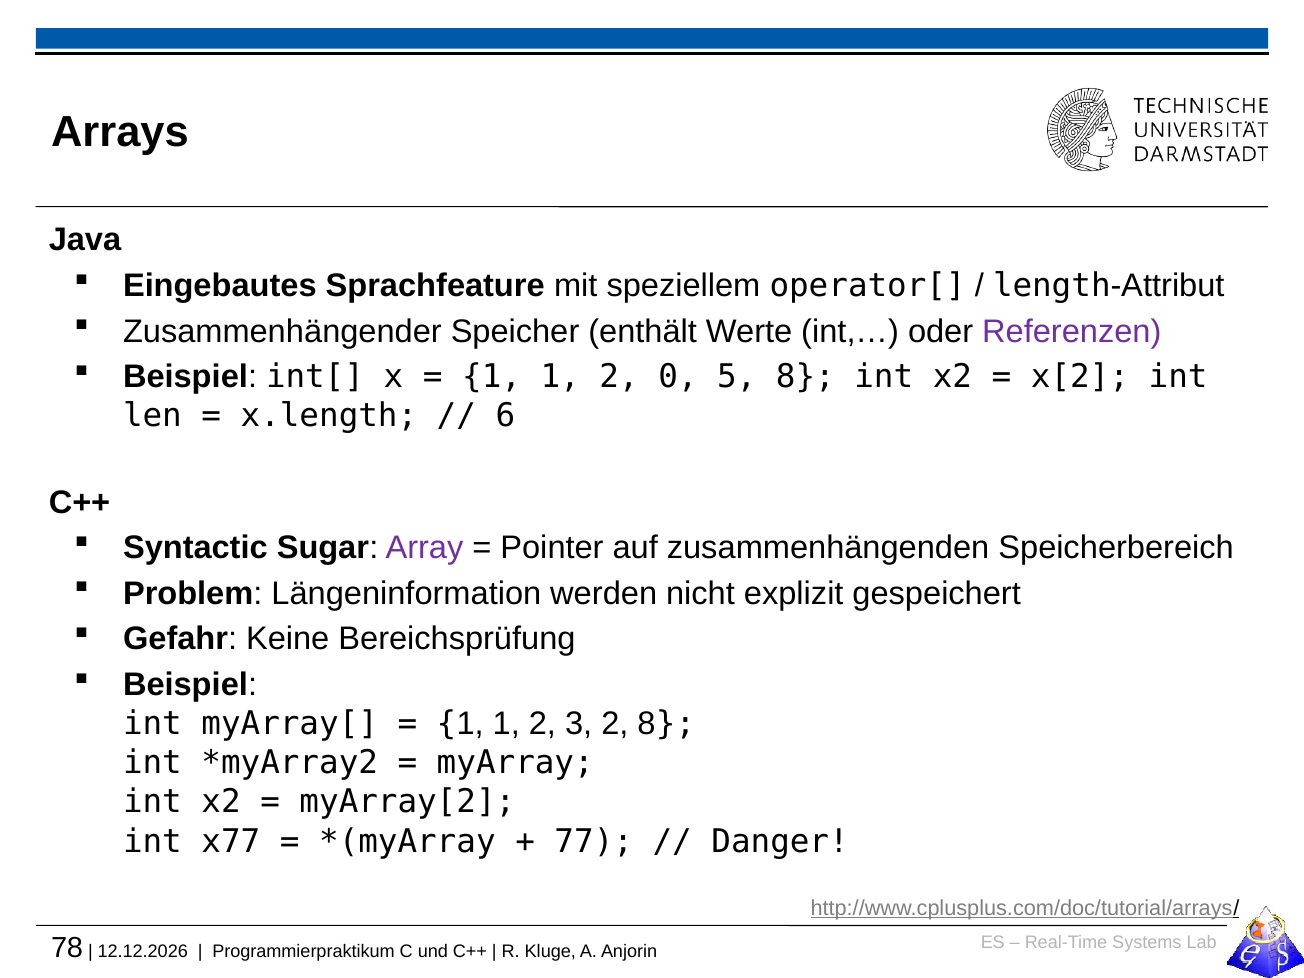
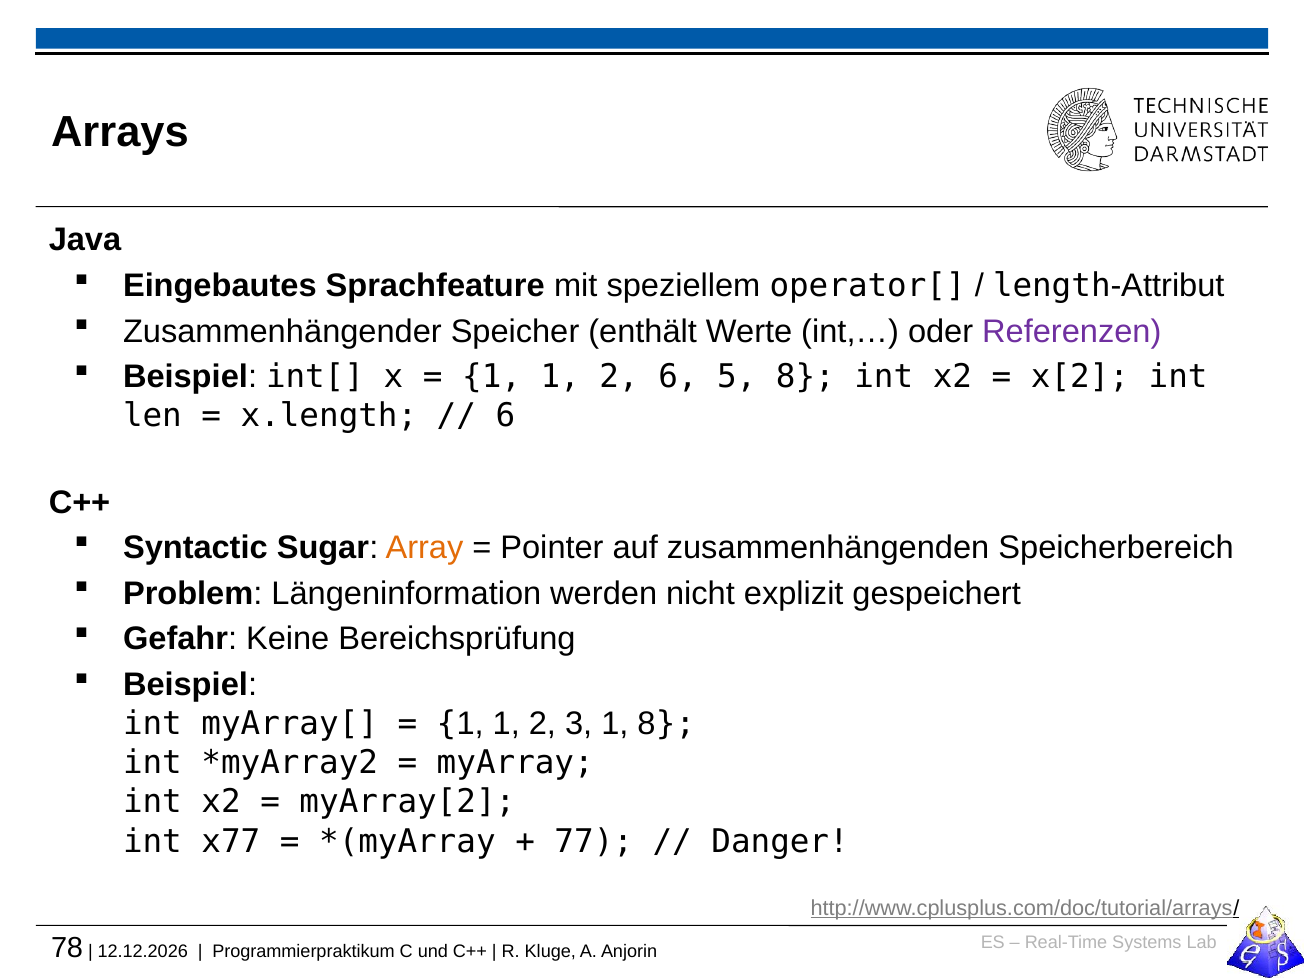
2 0: 0 -> 6 (678, 377)
Array colour: purple -> orange (424, 548)
3 2: 2 -> 1 (615, 724)
